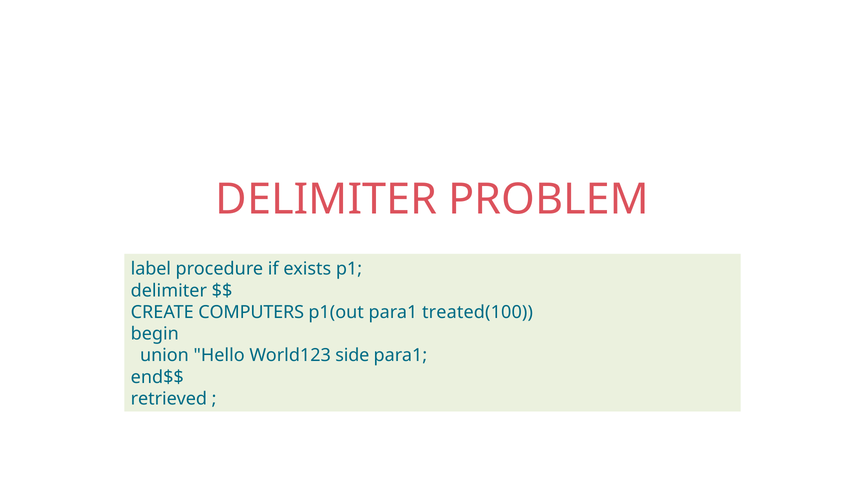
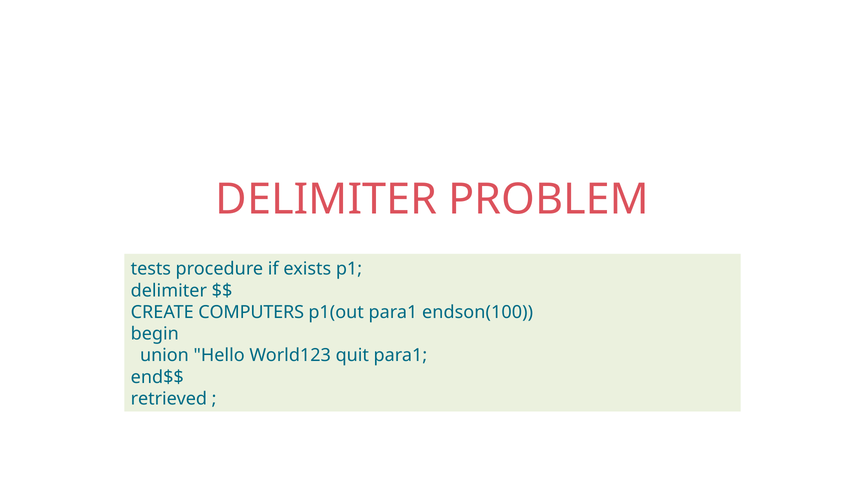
label: label -> tests (151, 269)
treated(100: treated(100 -> endson(100 (478, 313)
side: side -> quit (352, 356)
